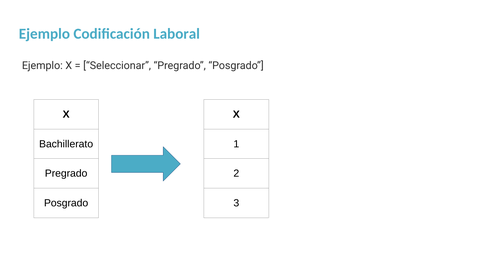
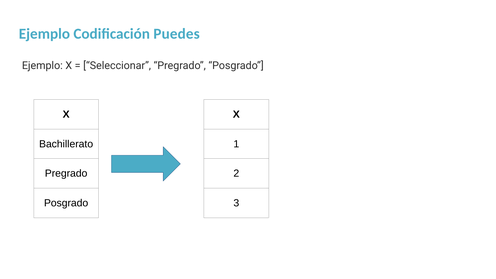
Laboral: Laboral -> Puedes (177, 34)
